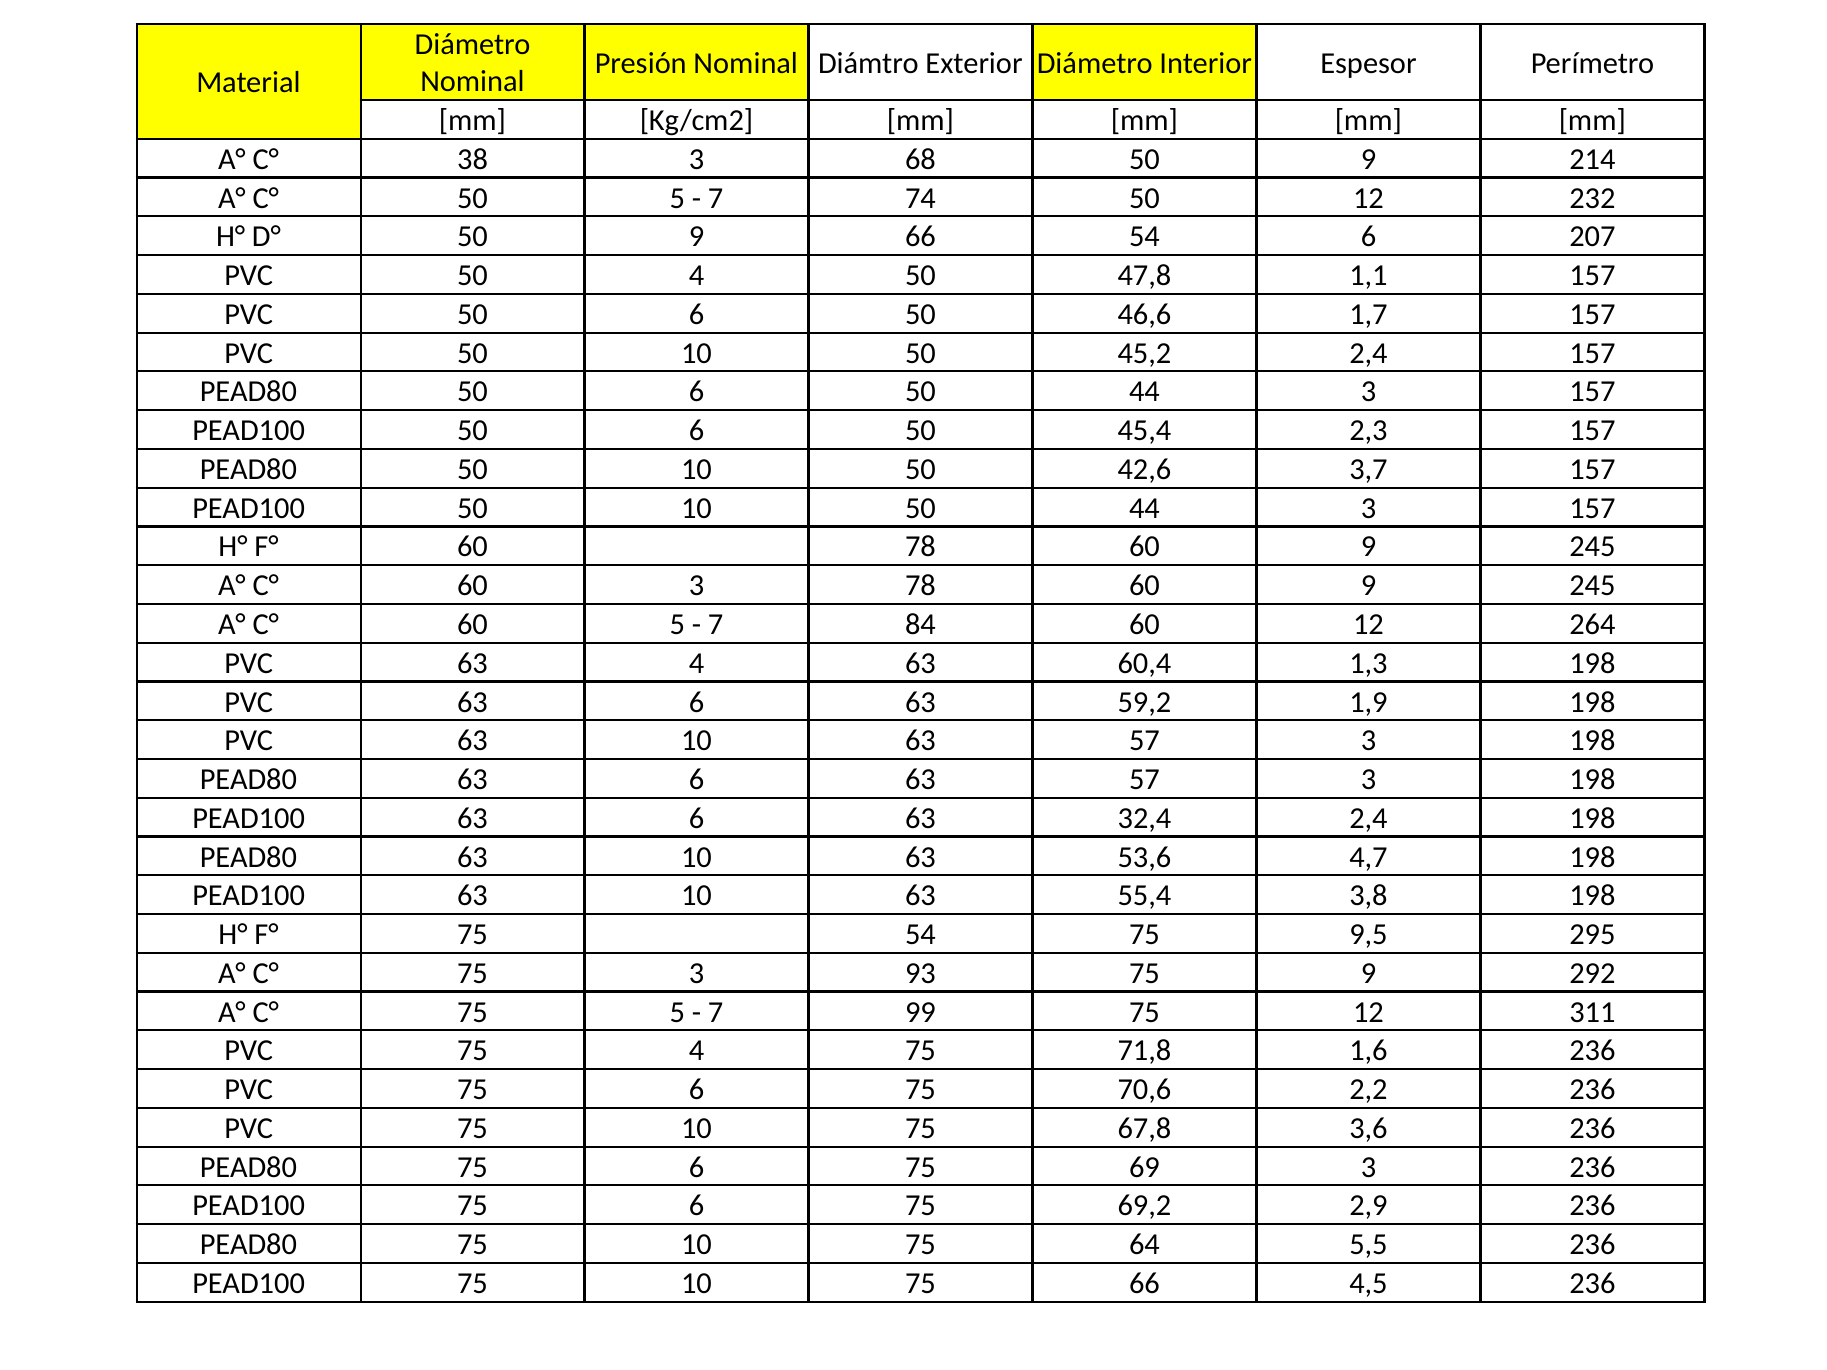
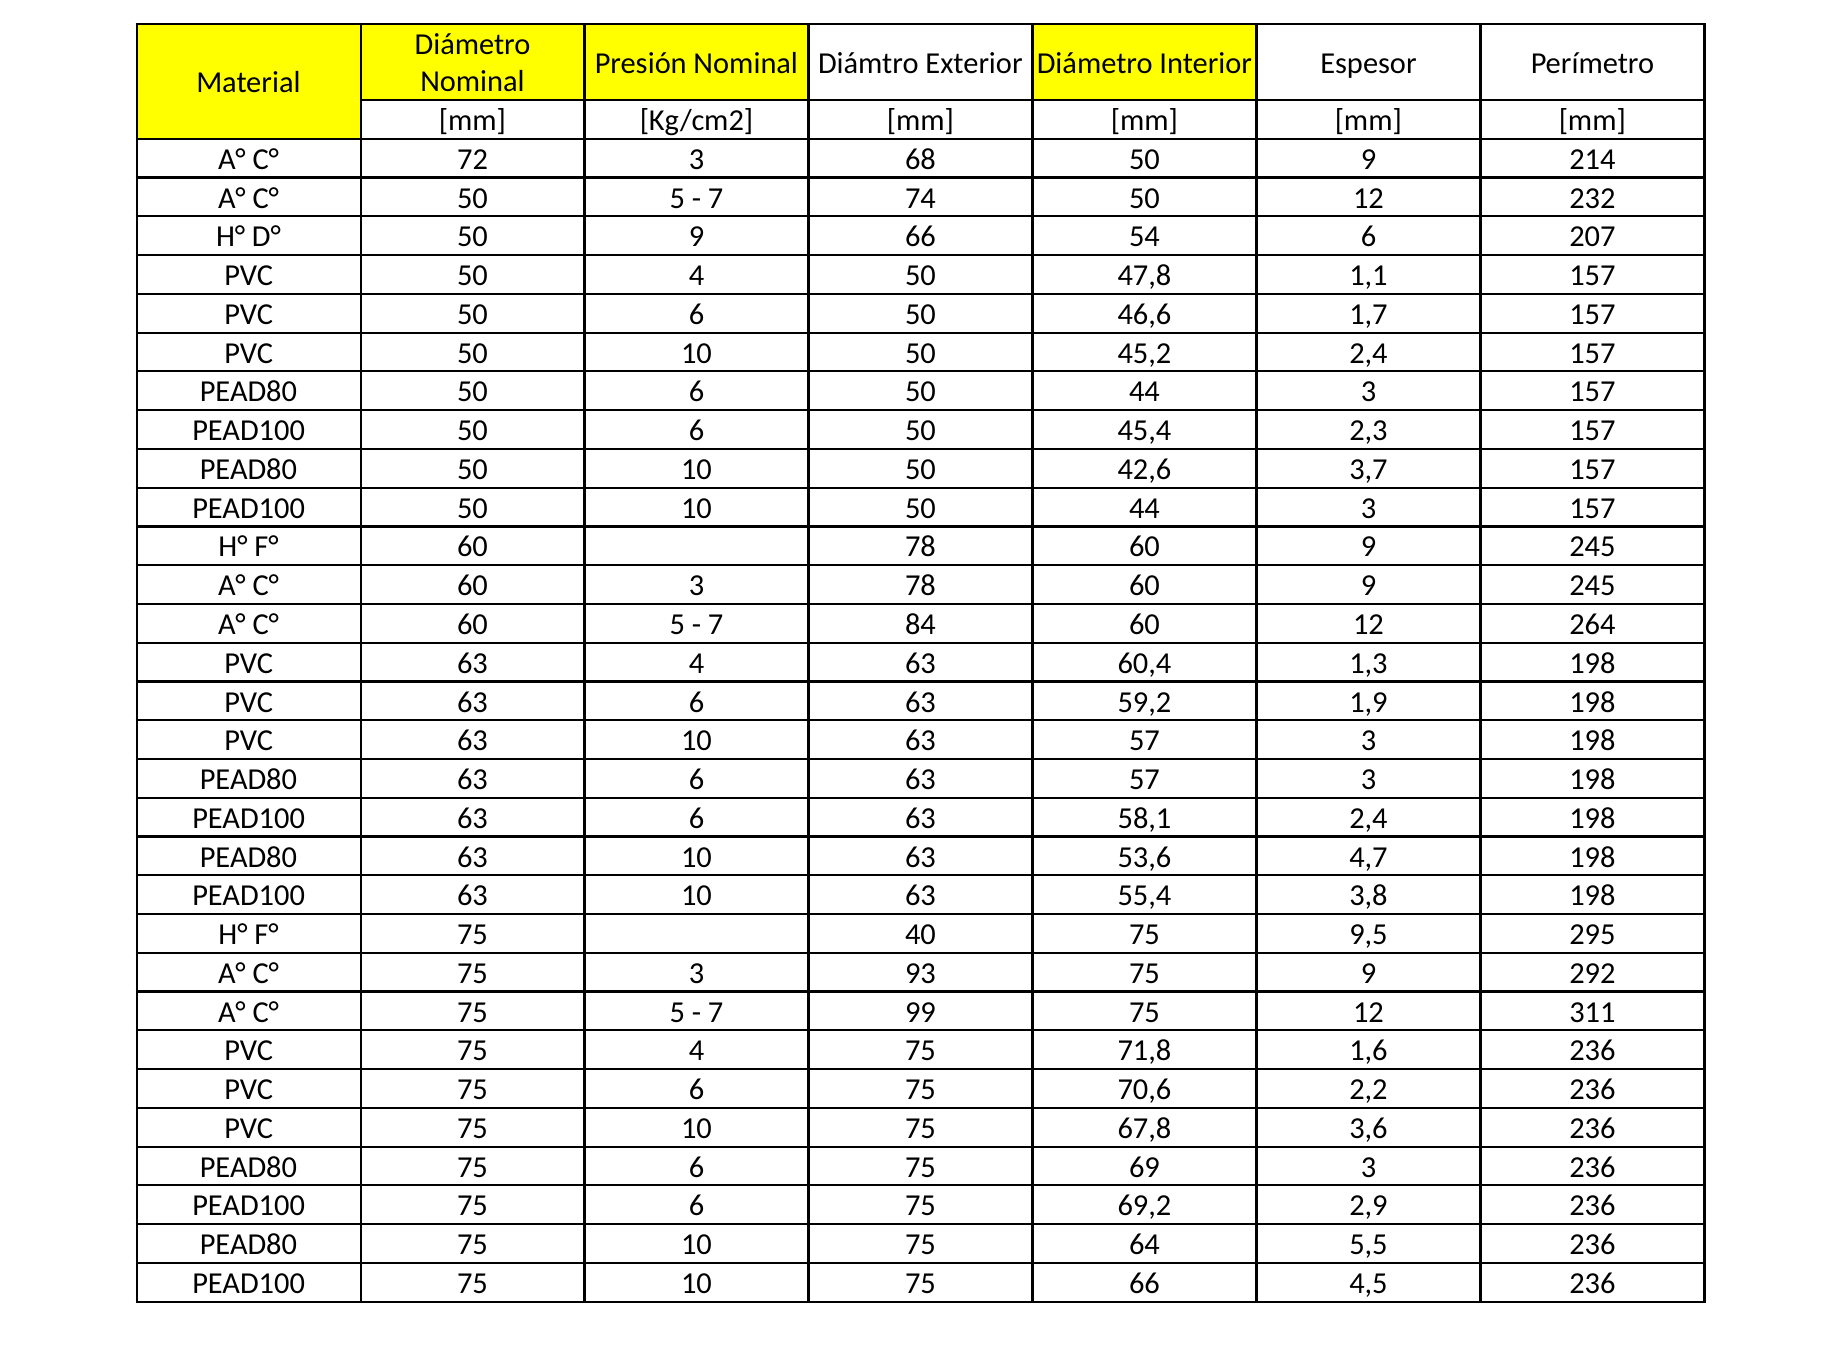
38: 38 -> 72 (473, 159)
32,4: 32,4 -> 58,1 (1144, 818)
75 54: 54 -> 40 (921, 935)
